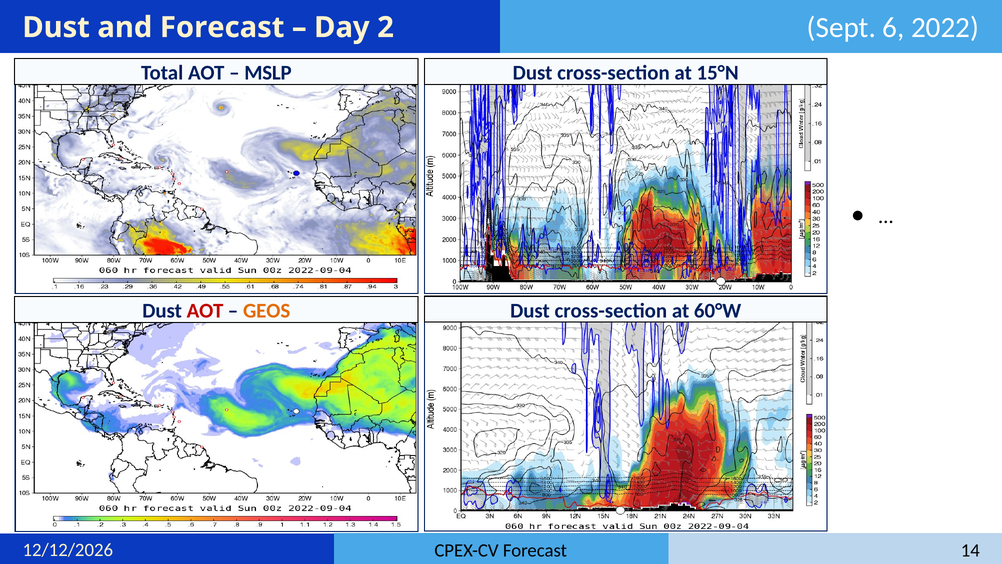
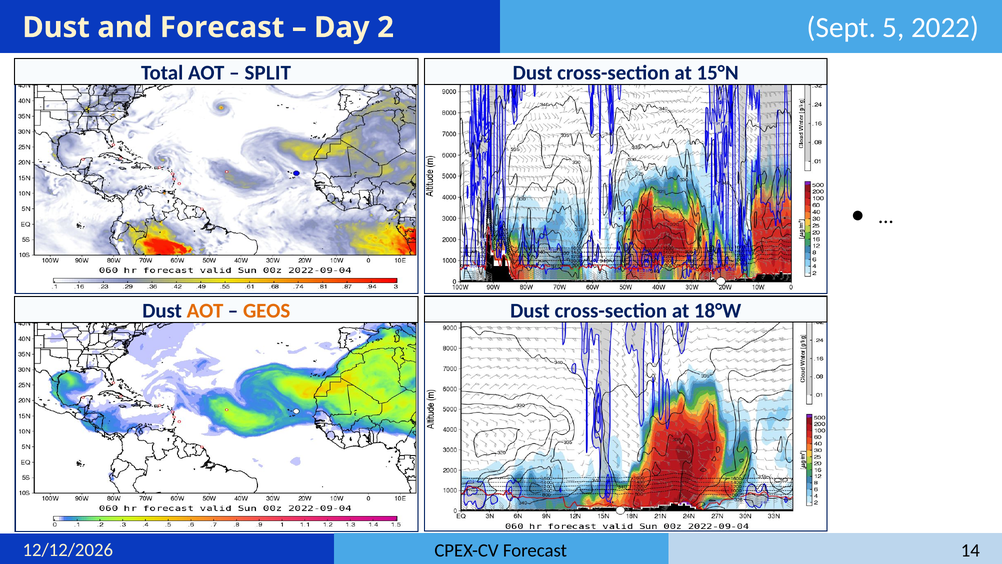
6: 6 -> 5 (894, 27)
MSLP: MSLP -> SPLIT (268, 73)
60°W: 60°W -> 18°W (718, 310)
AOT colour: red -> orange (205, 311)
